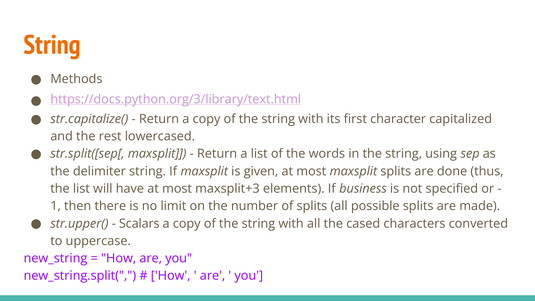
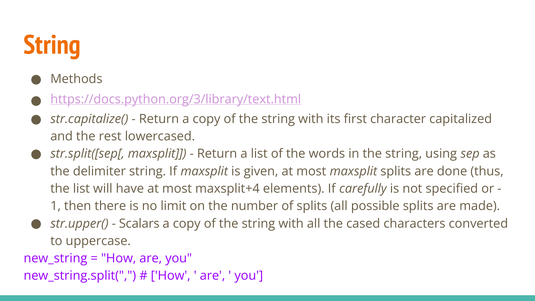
maxsplit+3: maxsplit+3 -> maxsplit+4 (227, 189)
business: business -> carefully (363, 189)
